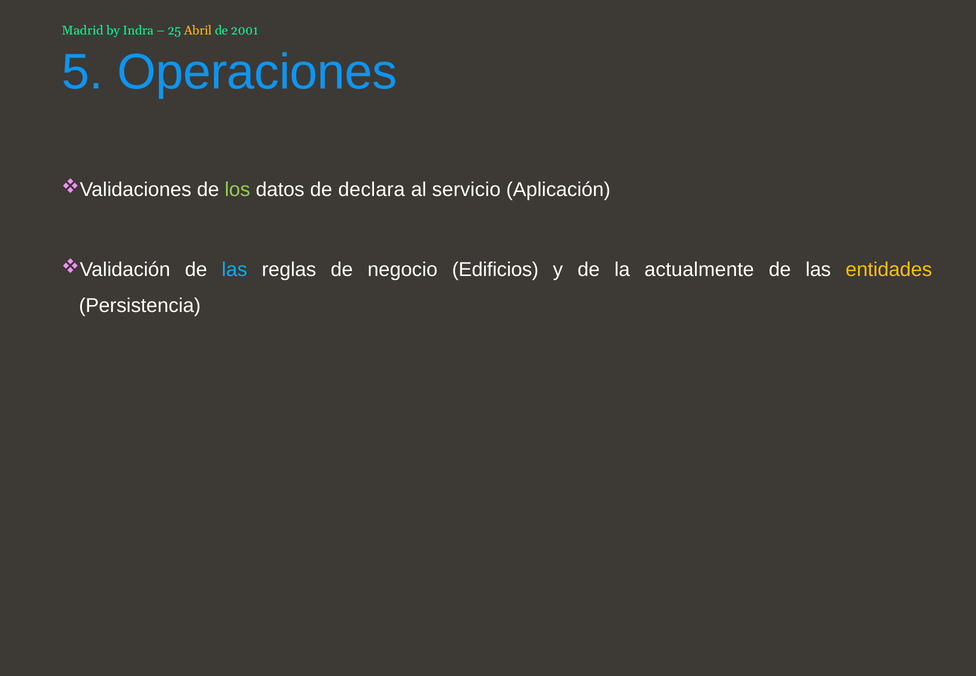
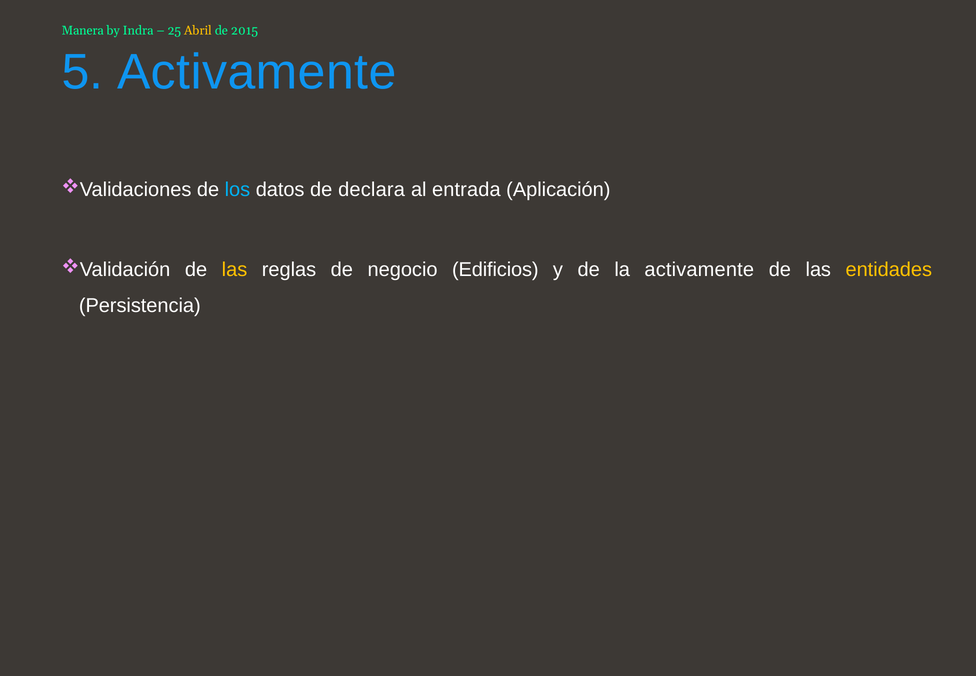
Madrid: Madrid -> Manera (83, 31)
2001: 2001 -> 2015 (244, 31)
5 Operaciones: Operaciones -> Activamente (257, 72)
los colour: light green -> light blue (237, 190)
servicio: servicio -> entrada (466, 190)
las colour: light blue -> yellow (235, 270)
la actualmente: actualmente -> activamente (699, 270)
